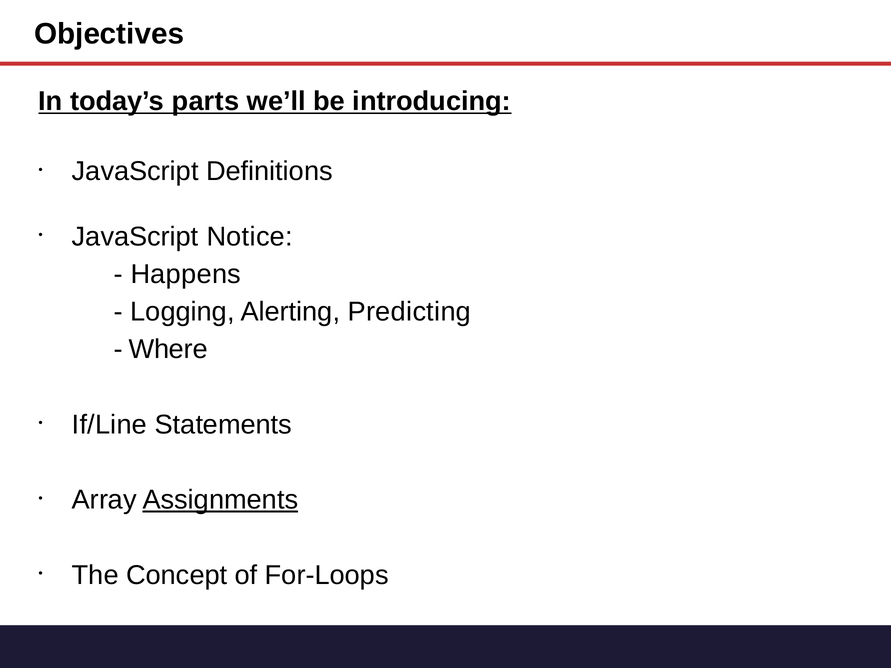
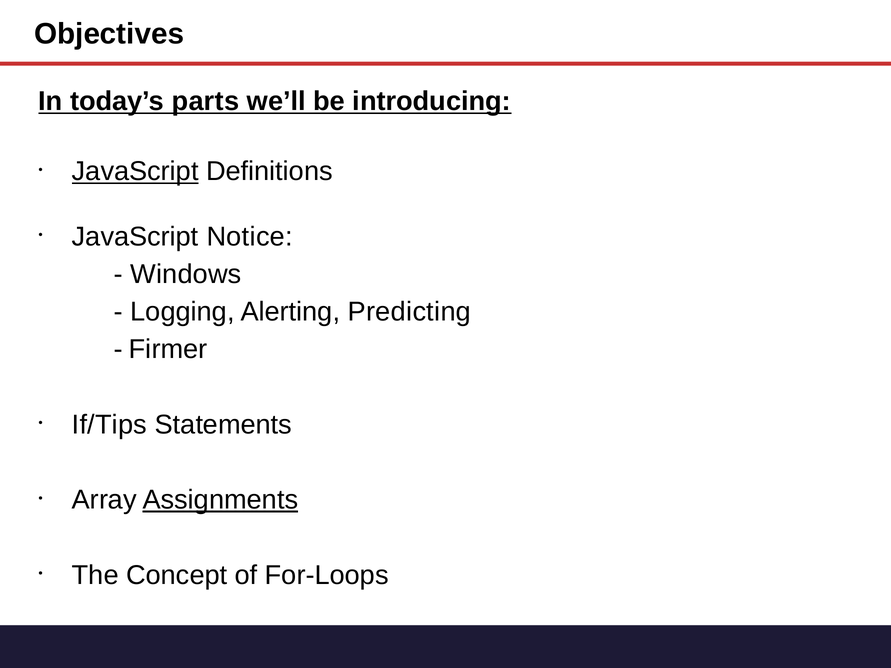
JavaScript underline: none -> present (135, 171)
Happens: Happens -> Windows (186, 274)
Where: Where -> Firmer (168, 350)
If/Line: If/Line -> If/Tips (109, 425)
